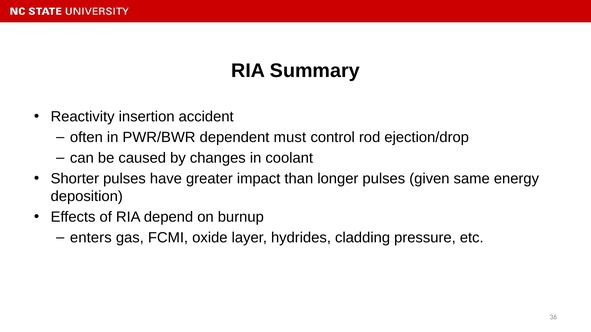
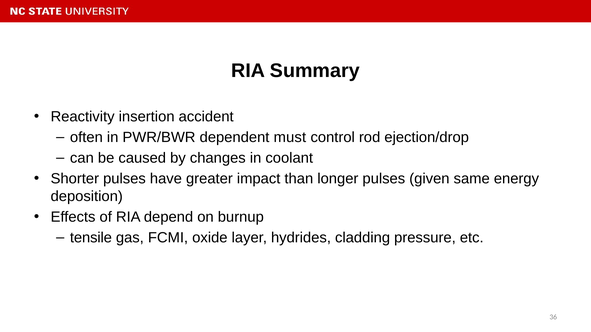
enters: enters -> tensile (91, 238)
